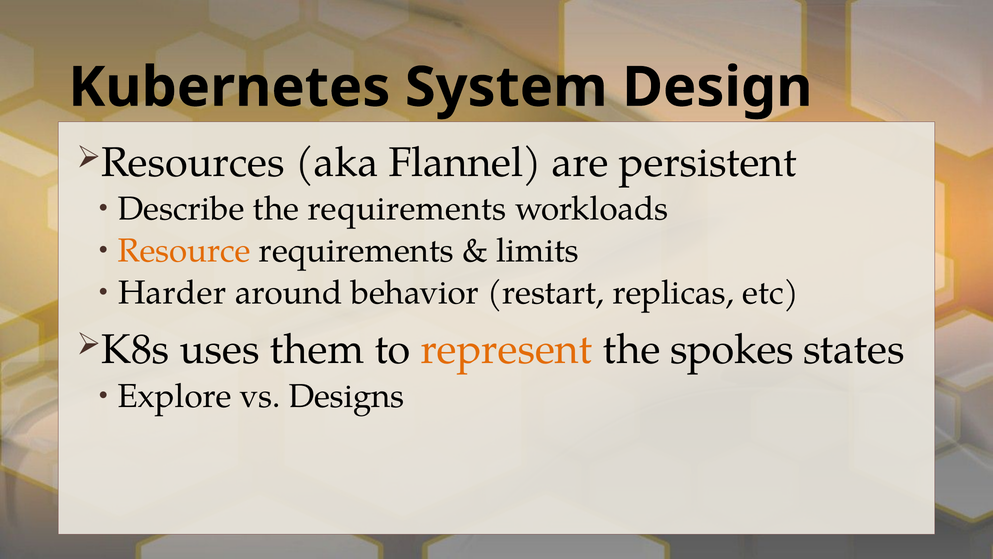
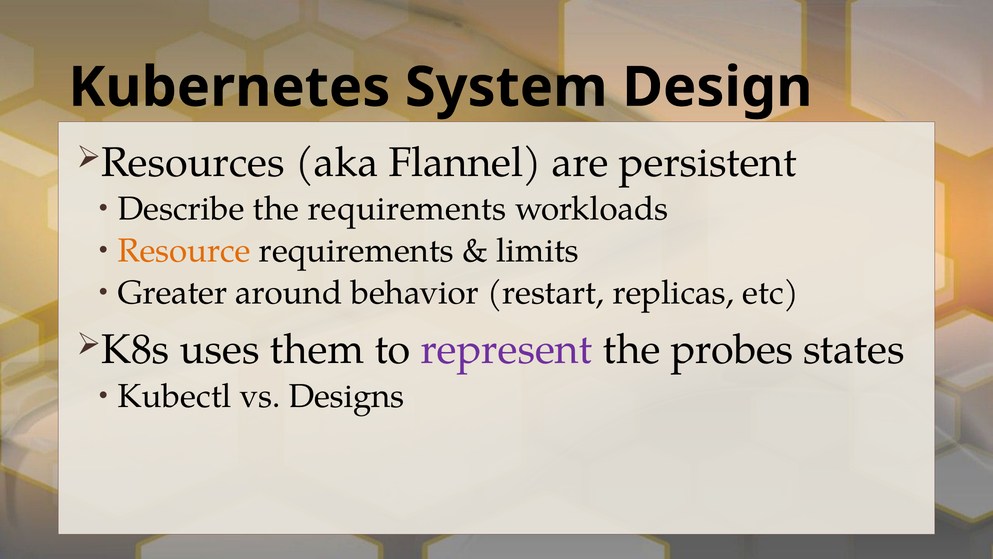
Harder: Harder -> Greater (172, 293)
represent colour: orange -> purple (506, 350)
spokes: spokes -> probes (732, 350)
Explore: Explore -> Kubectl (175, 396)
